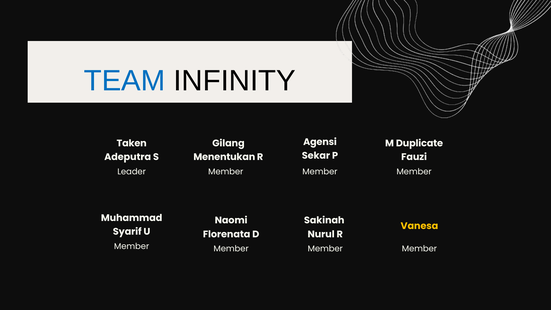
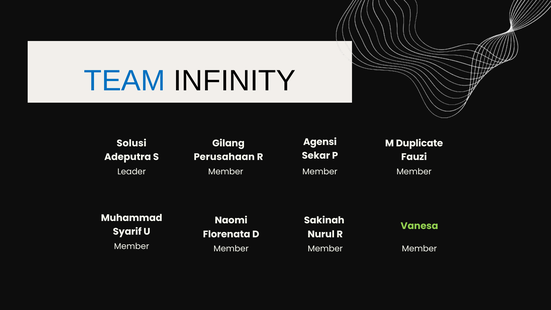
Taken: Taken -> Solusi (132, 143)
Menentukan: Menentukan -> Perusahaan (224, 157)
Vanesa colour: yellow -> light green (419, 226)
